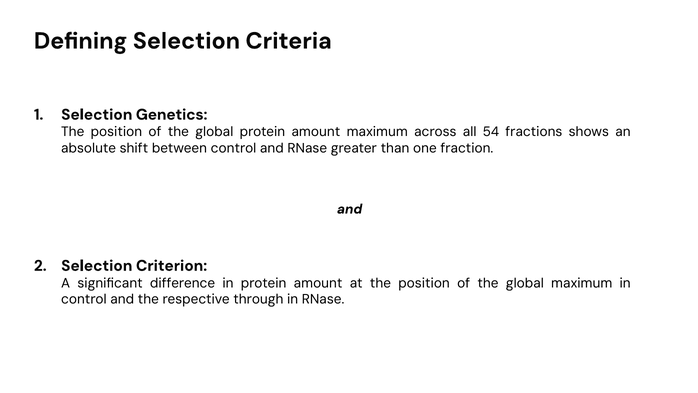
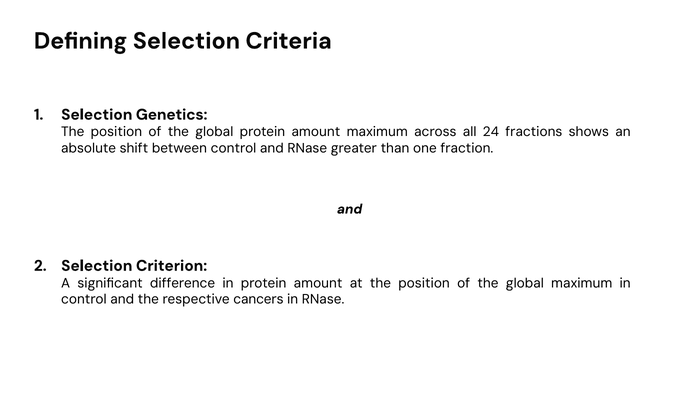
54: 54 -> 24 (491, 132)
through: through -> cancers (258, 299)
